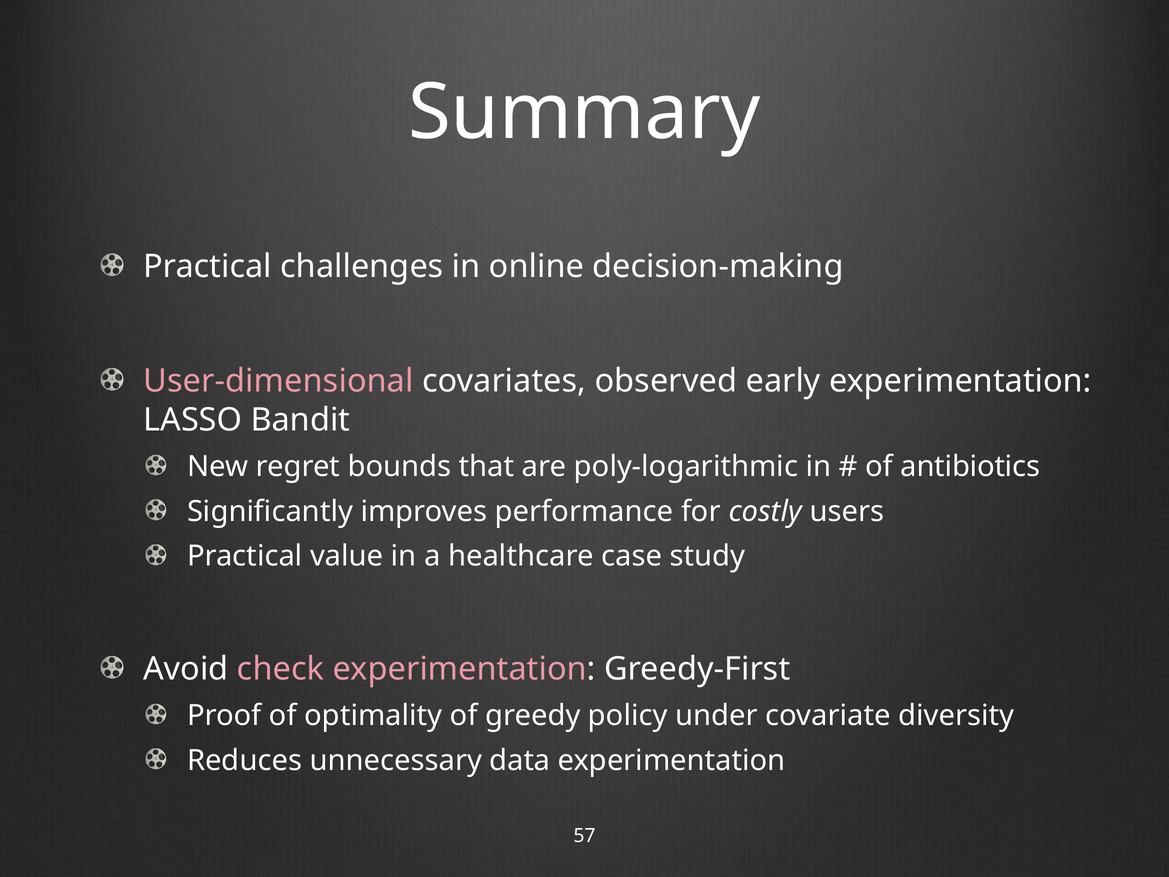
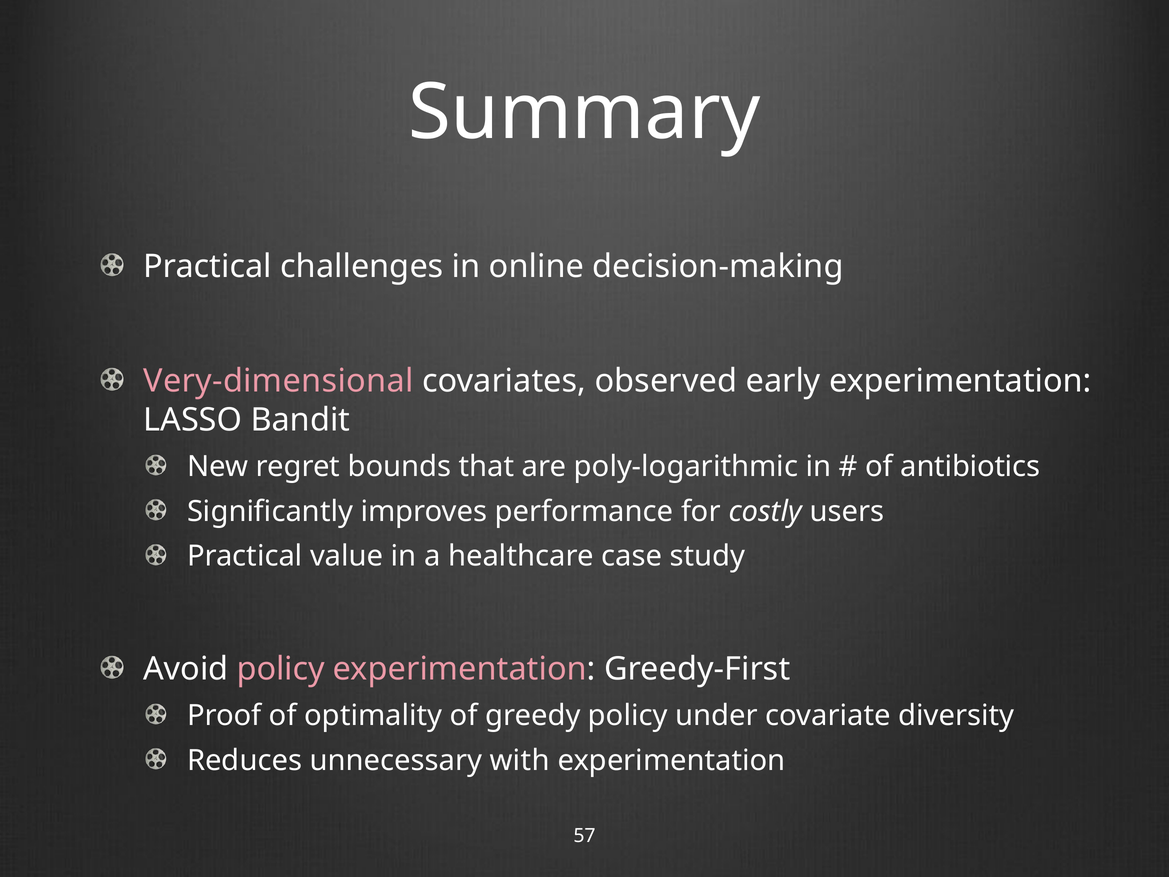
User-dimensional: User-dimensional -> Very-dimensional (278, 381)
Avoid check: check -> policy (281, 669)
data: data -> with (520, 760)
